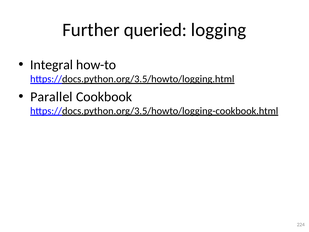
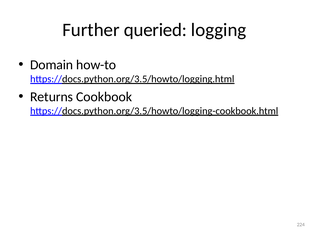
Integral: Integral -> Domain (52, 65)
Parallel: Parallel -> Returns (52, 97)
